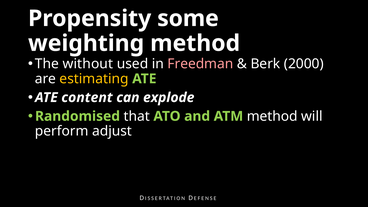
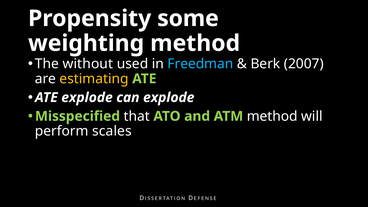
Freedman colour: pink -> light blue (200, 64)
2000: 2000 -> 2007 (304, 64)
ATE content: content -> explode (87, 97)
Randomised: Randomised -> Misspecified (77, 116)
adjust: adjust -> scales (112, 131)
